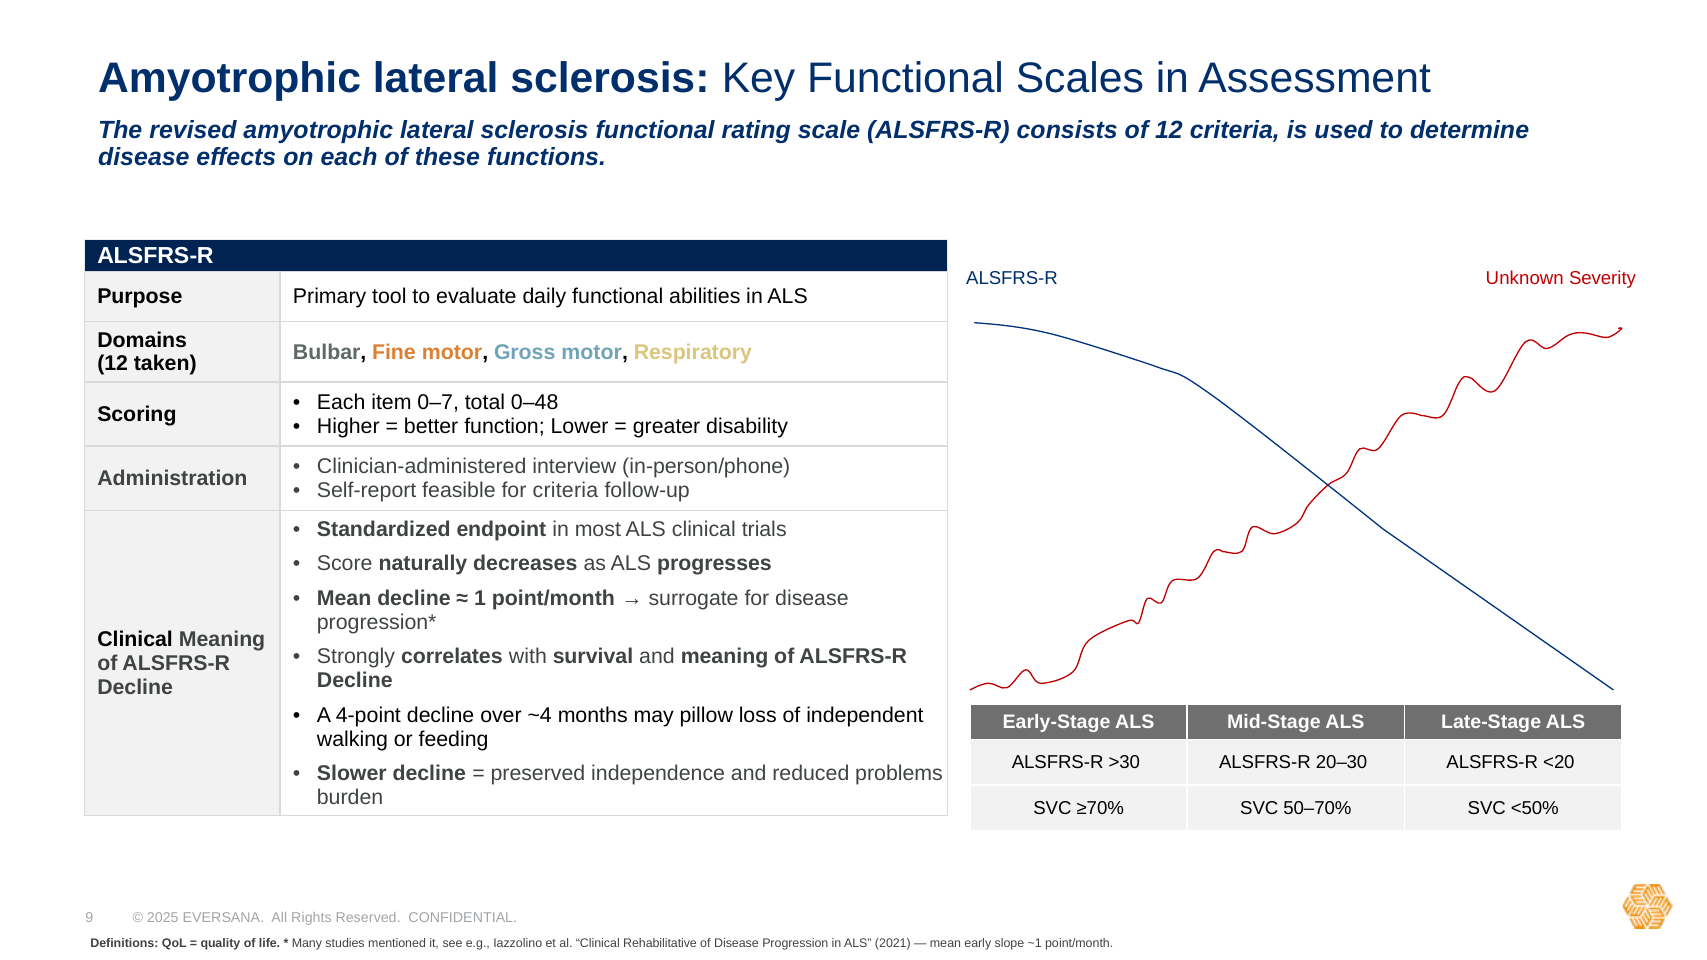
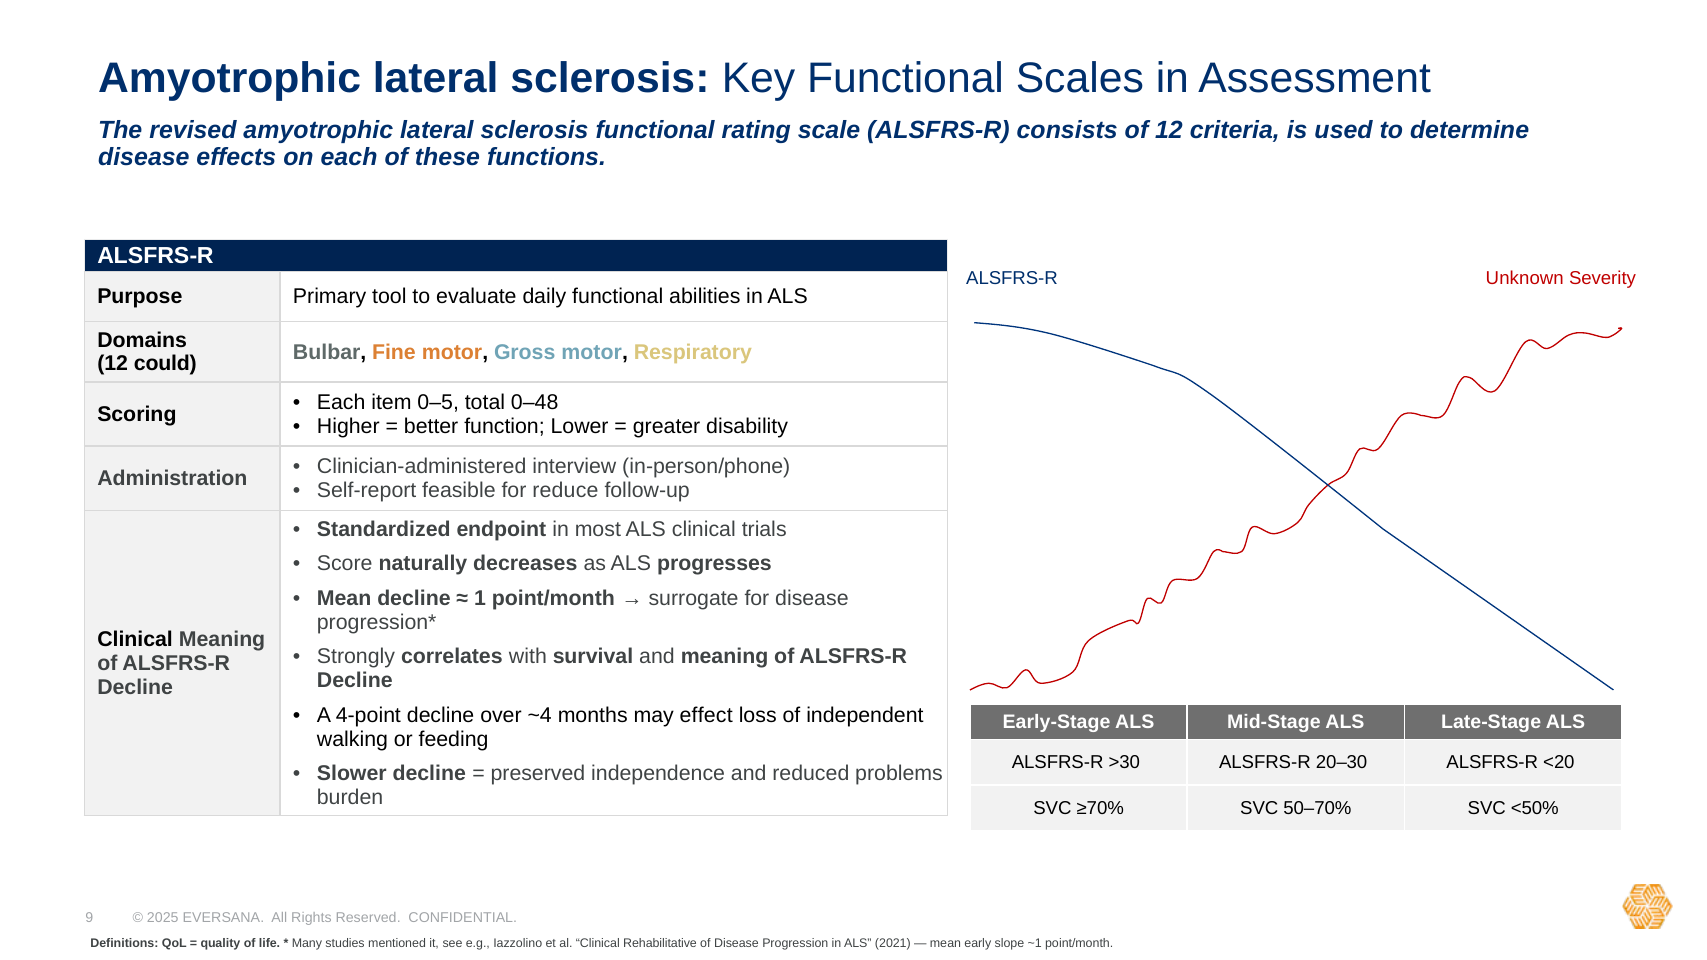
taken: taken -> could (165, 364)
0–7: 0–7 -> 0–5 (438, 403)
for criteria: criteria -> reduce (565, 491)
pillow: pillow -> effect (706, 716)
